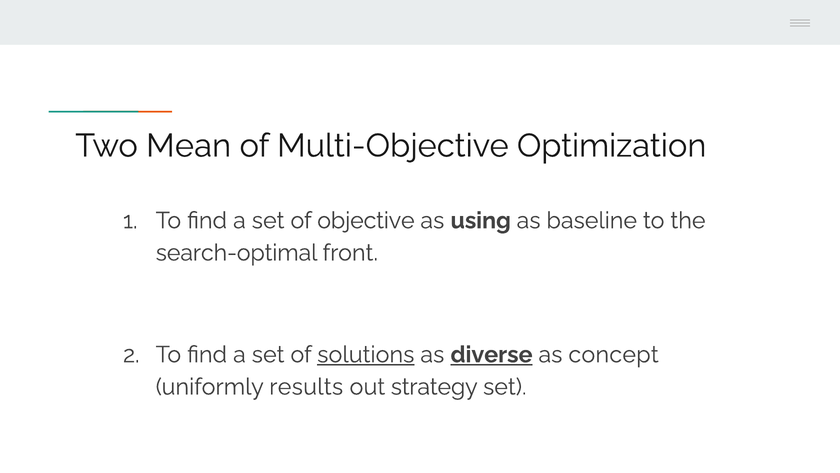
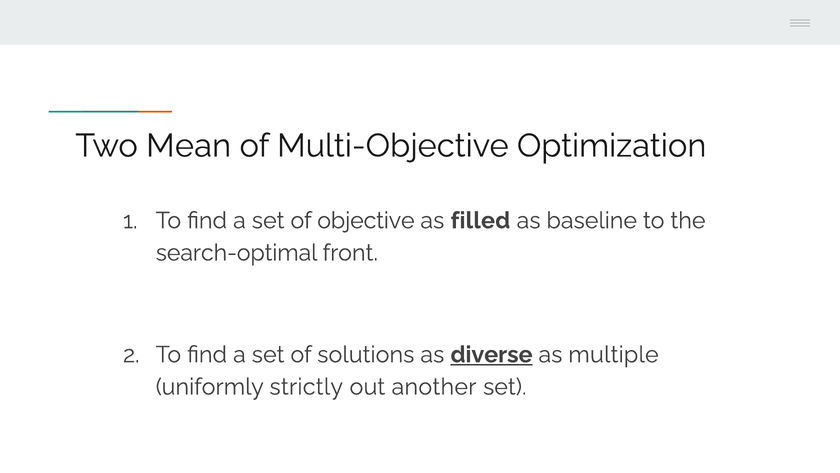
using: using -> filled (480, 220)
solutions underline: present -> none (366, 354)
concept: concept -> multiple (614, 354)
results: results -> strictly (306, 387)
strategy: strategy -> another (434, 387)
